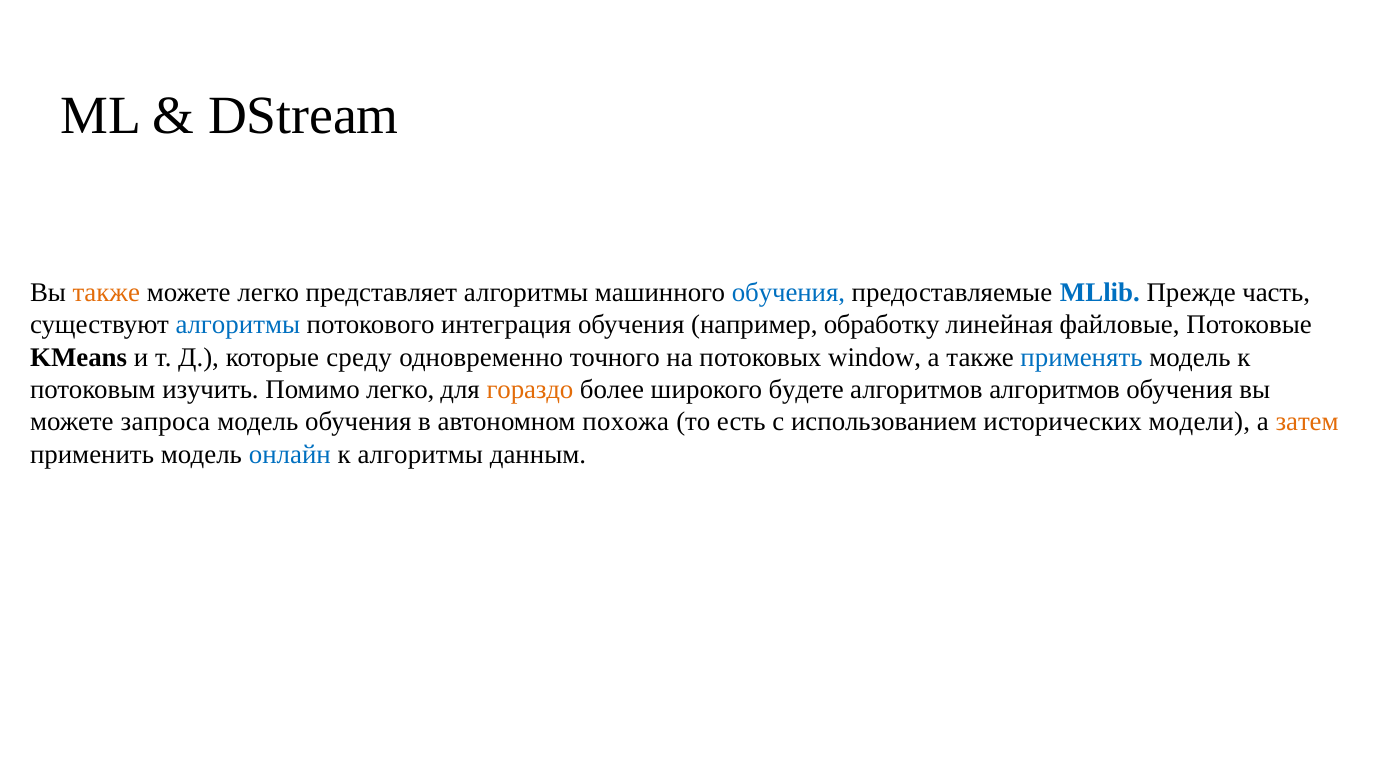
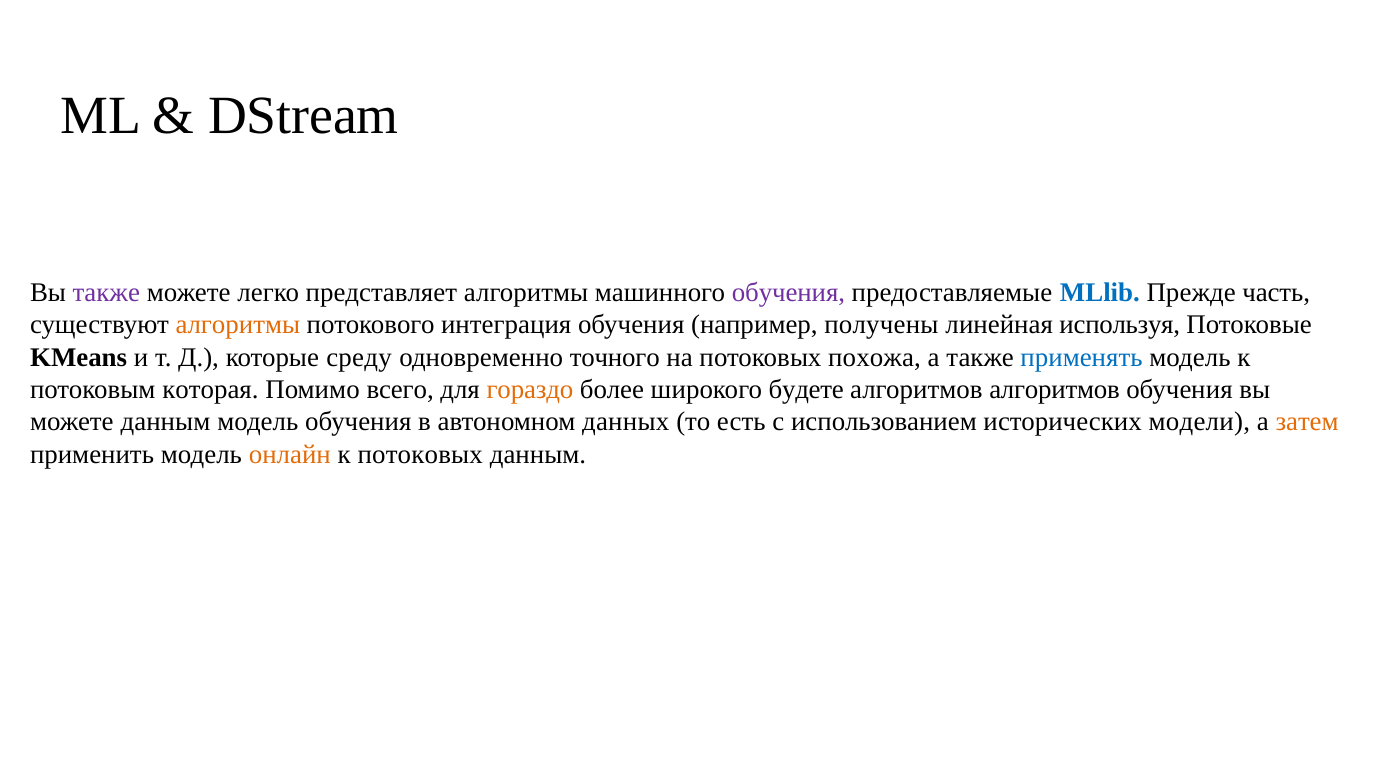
также colour: orange -> purple (106, 293)
обучения colour: blue -> purple (788, 293)
алгоритмы colour: blue -> orange (238, 325)
обработку: обработку -> получены (881, 325)
файловые: файловые -> используя (1120, 325)
window: window -> похожа (875, 357)
изучить: изучить -> которая (210, 390)
Помимо легко: легко -> всего (400, 390)
можете запроса: запроса -> данным (165, 422)
похожа: похожа -> данных (626, 422)
онлайн colour: blue -> orange (290, 454)
к алгоритмы: алгоритмы -> потоковых (420, 454)
